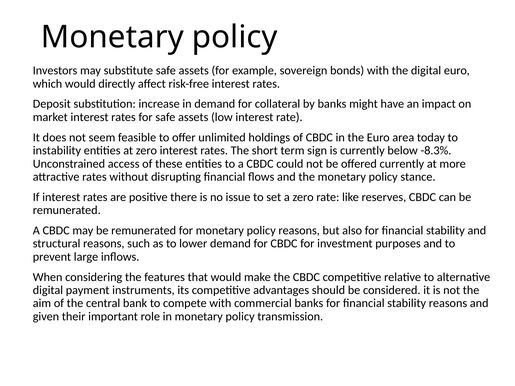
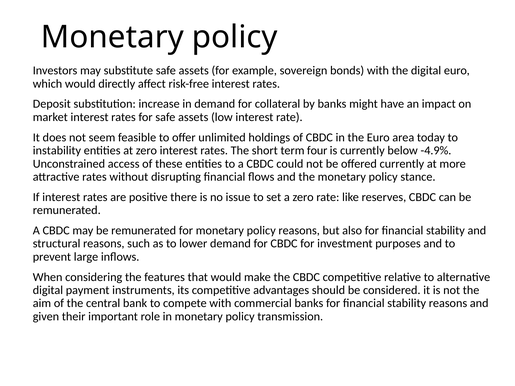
sign: sign -> four (317, 151)
-8.3%: -8.3% -> -4.9% (436, 151)
